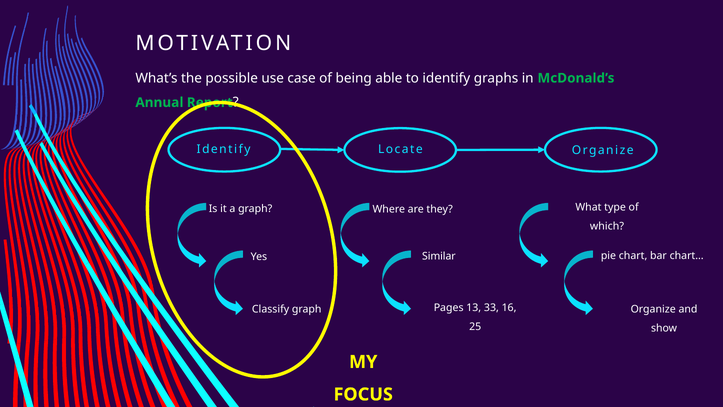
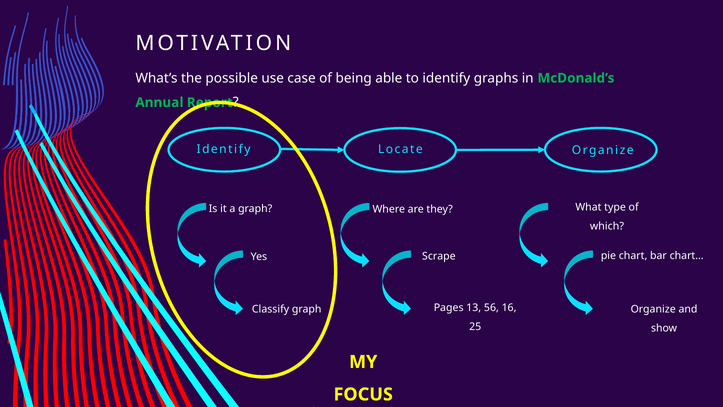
Similar: Similar -> Scrape (439, 256)
33: 33 -> 56 (491, 308)
